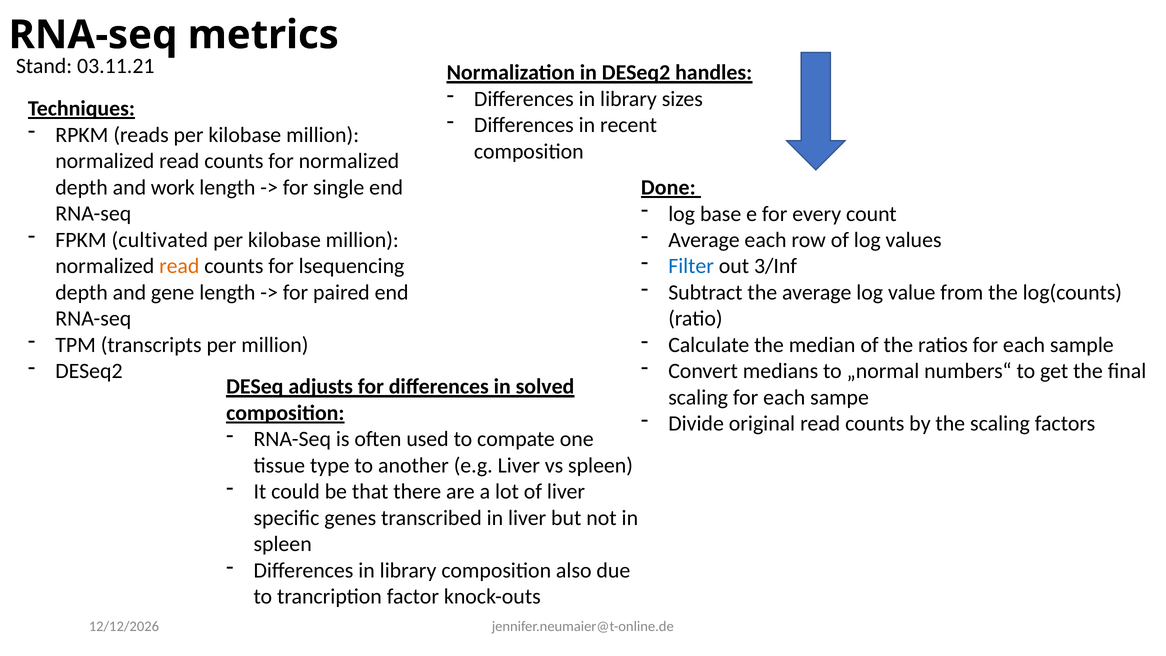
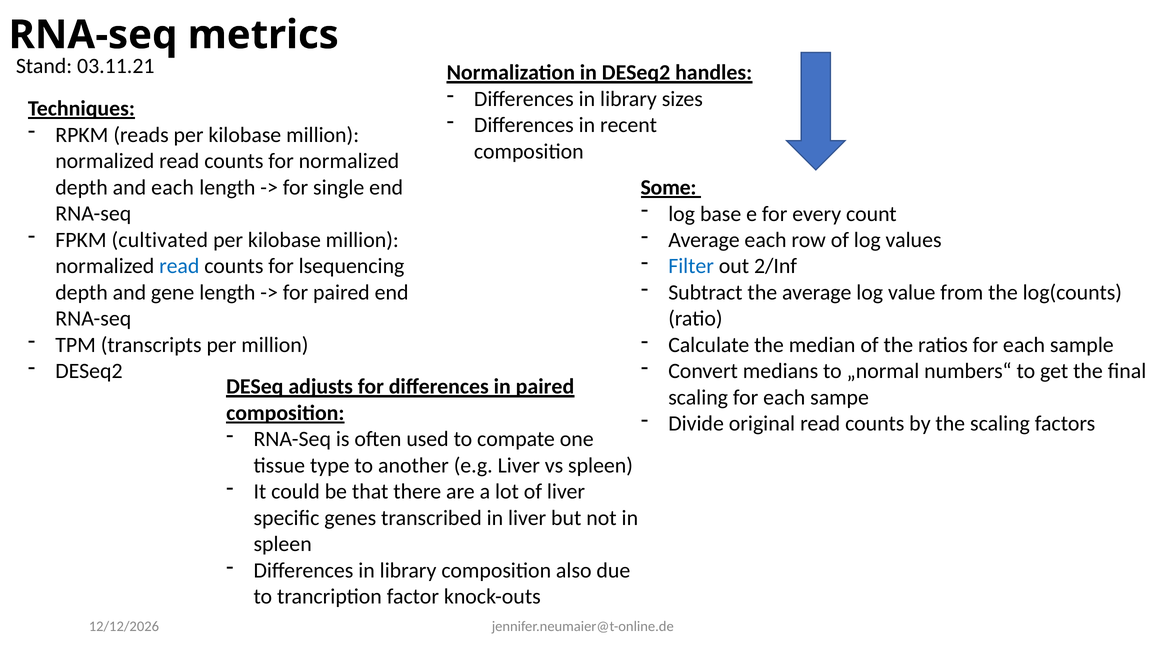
and work: work -> each (173, 187)
Done: Done -> Some (669, 188)
3/Inf: 3/Inf -> 2/Inf (776, 266)
read colour: orange -> blue (179, 266)
in solved: solved -> paired (545, 387)
